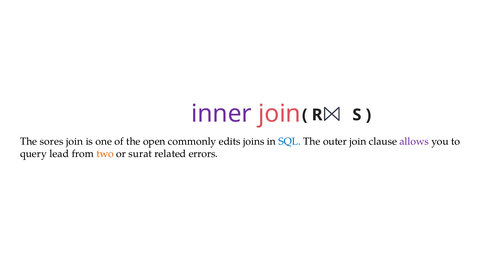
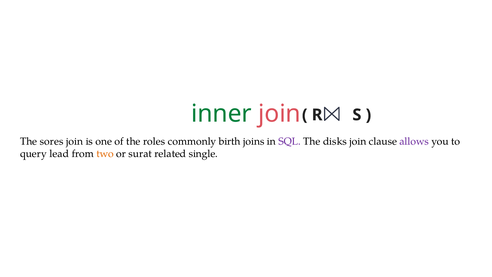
inner colour: purple -> green (221, 114)
open: open -> roles (154, 141)
edits: edits -> birth (230, 141)
SQL colour: blue -> purple (290, 141)
outer: outer -> disks (335, 141)
errors: errors -> single (203, 153)
